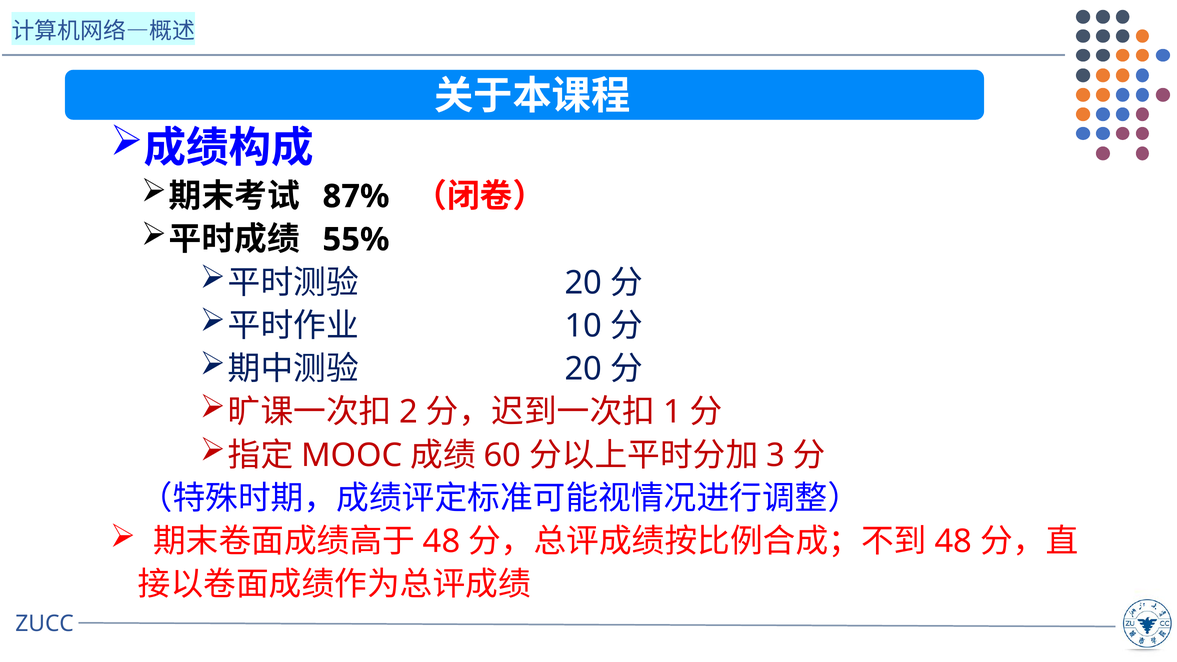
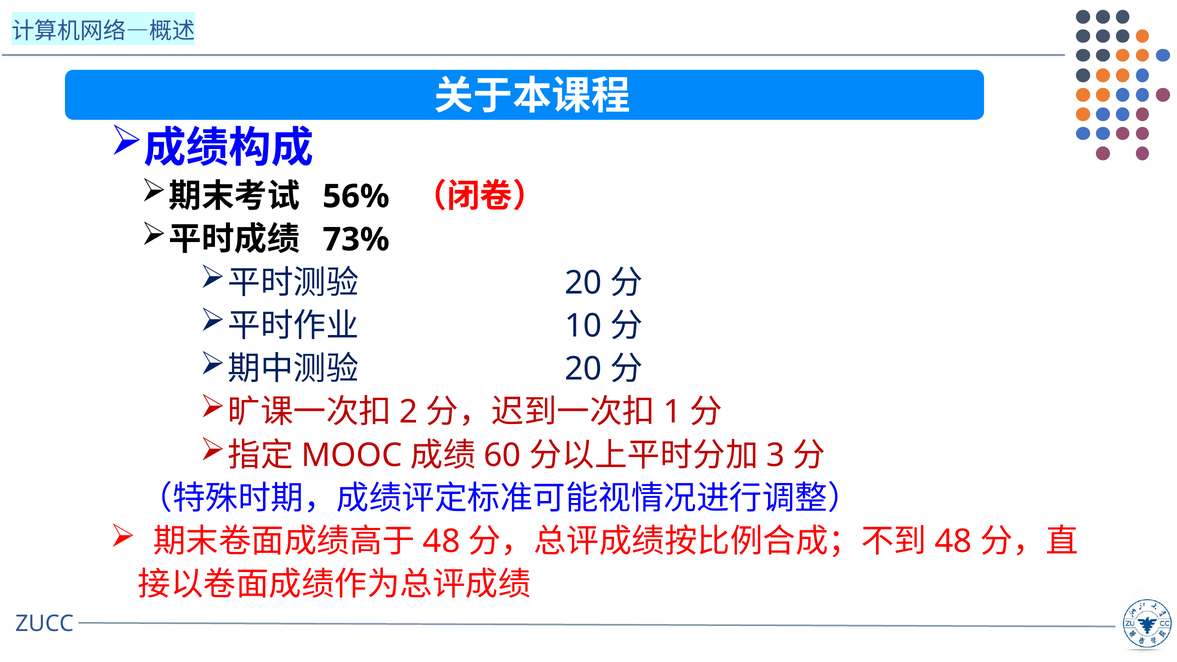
87%: 87% -> 56% (356, 196)
55%: 55% -> 73% (356, 240)
